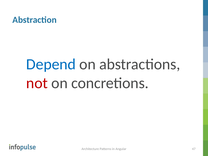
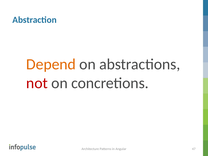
Depend colour: blue -> orange (51, 64)
